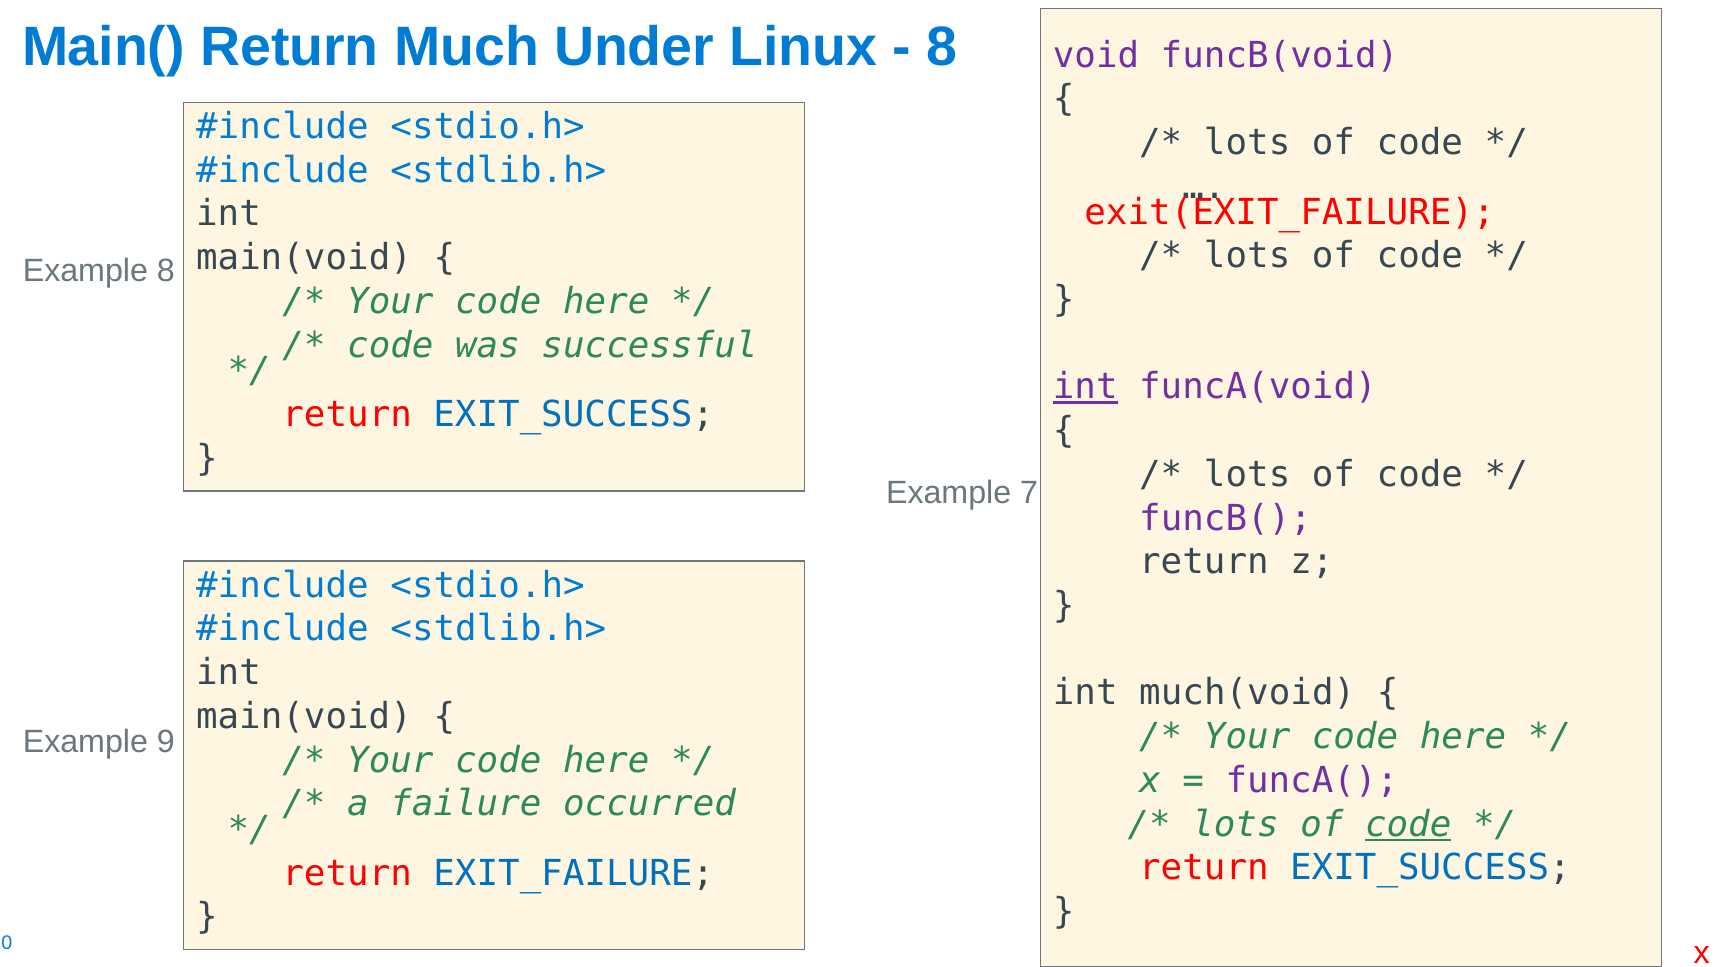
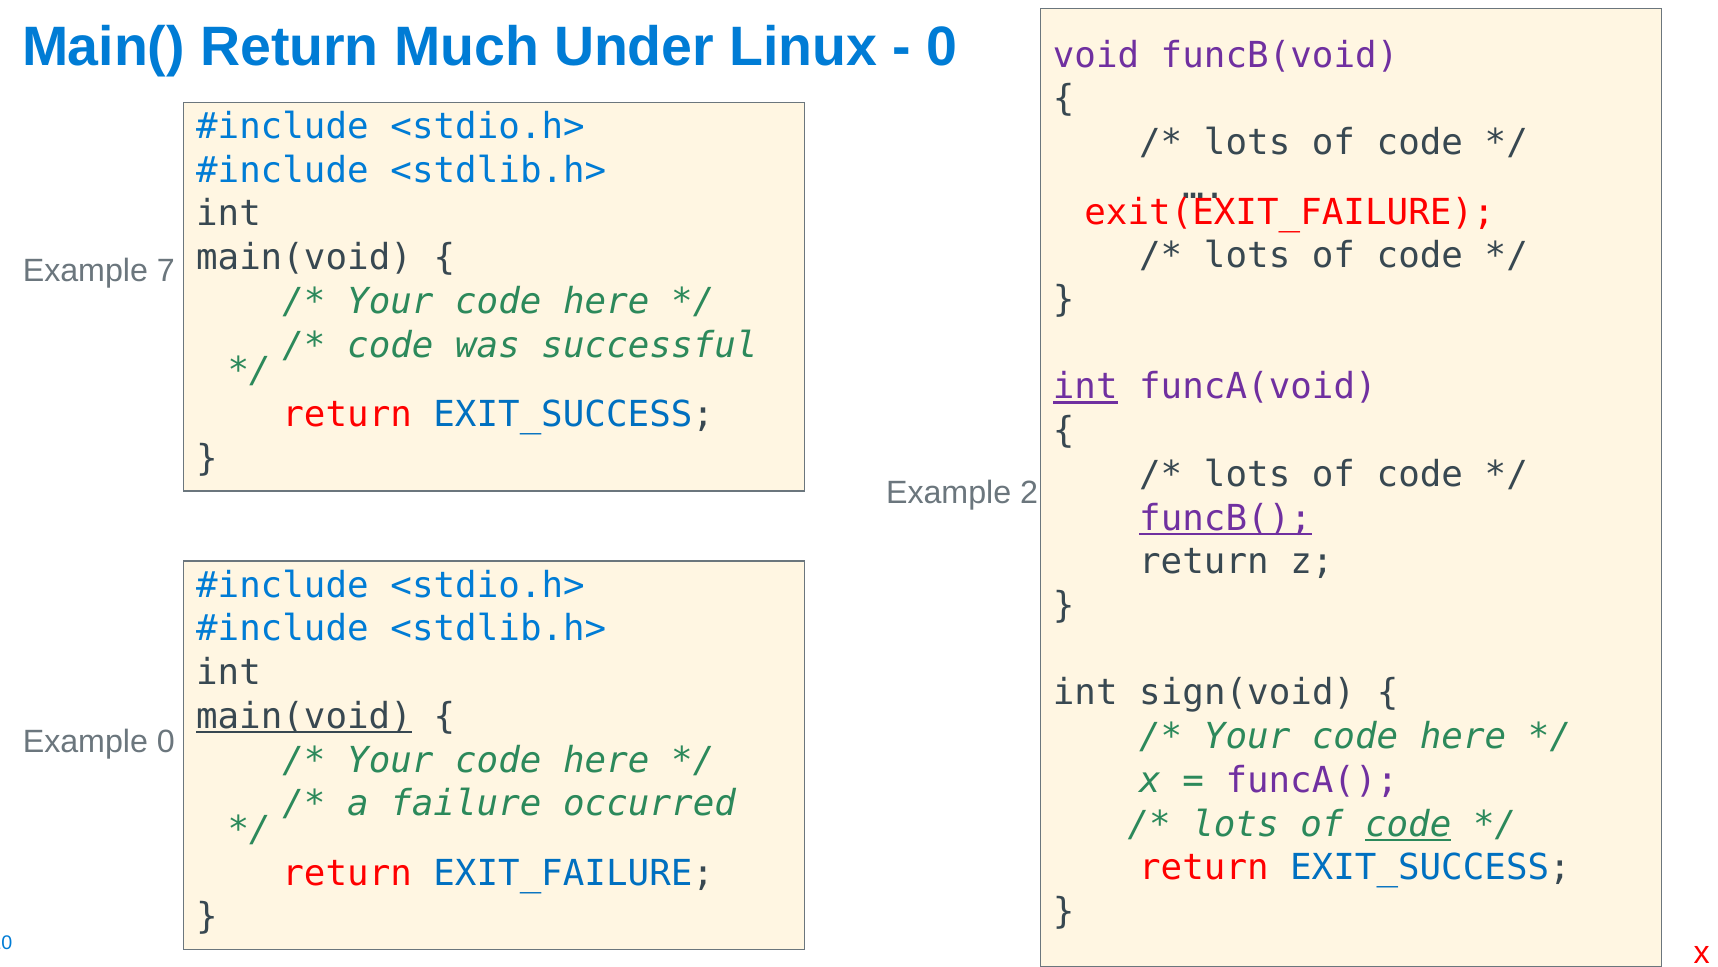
8: 8 -> 0 (942, 47)
Example 8: 8 -> 7 (166, 271)
7: 7 -> 2 (1029, 493)
funcB( underline: none -> present (1225, 518)
much(void: much(void -> sign(void (1247, 693)
main(void underline: none -> present (304, 716)
Example 9: 9 -> 0 (166, 742)
